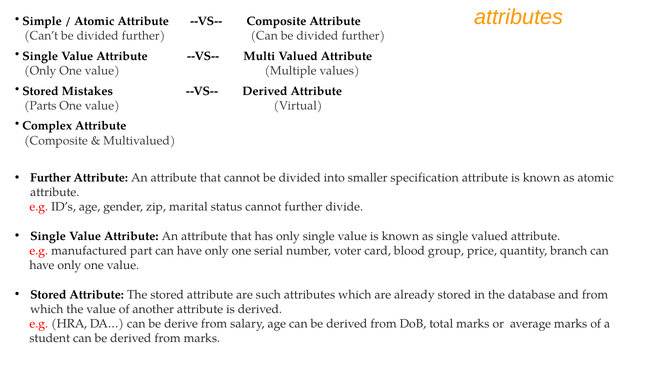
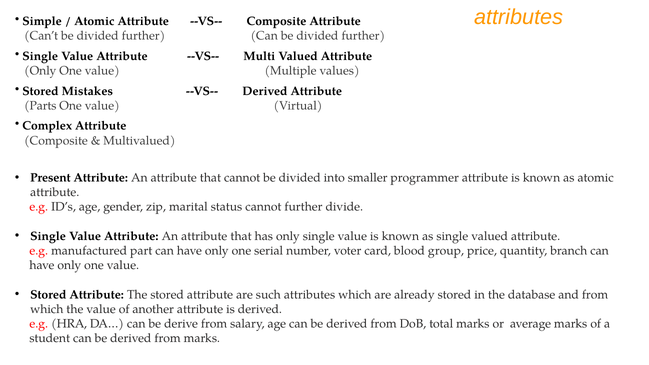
Further: Further -> Present (50, 178)
specification: specification -> programmer (425, 178)
